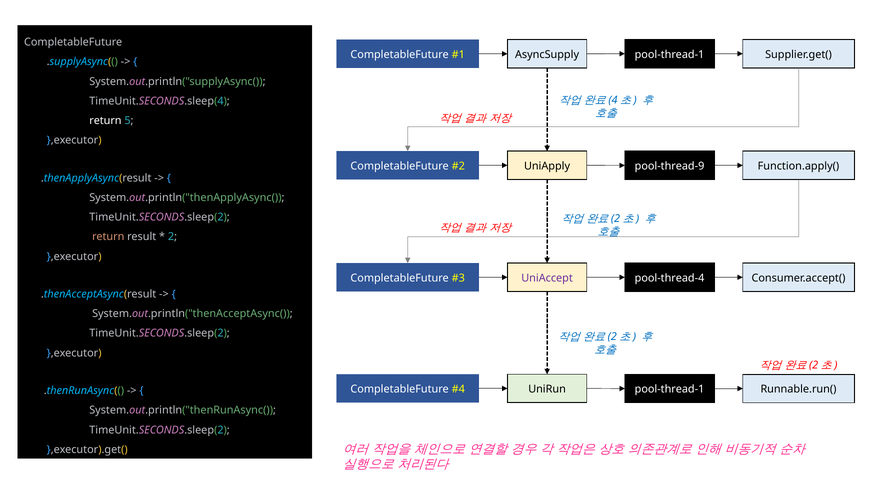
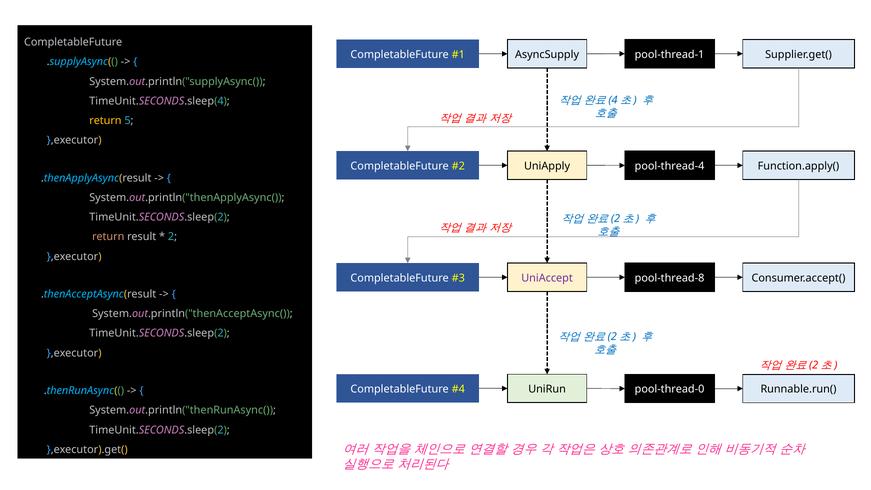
return colour: white -> yellow (105, 121)
pool-thread-9: pool-thread-9 -> pool-thread-4 (670, 166)
pool-thread-4: pool-thread-4 -> pool-thread-8 (670, 278)
pool-thread-1: pool-thread-1 -> pool-thread-0 (670, 389)
